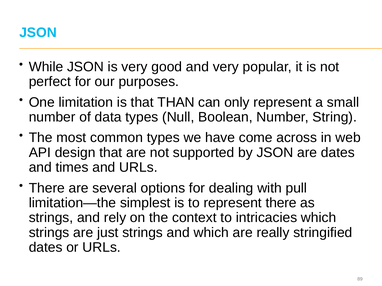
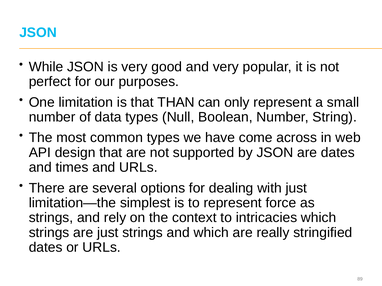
with pull: pull -> just (296, 188)
represent there: there -> force (281, 203)
